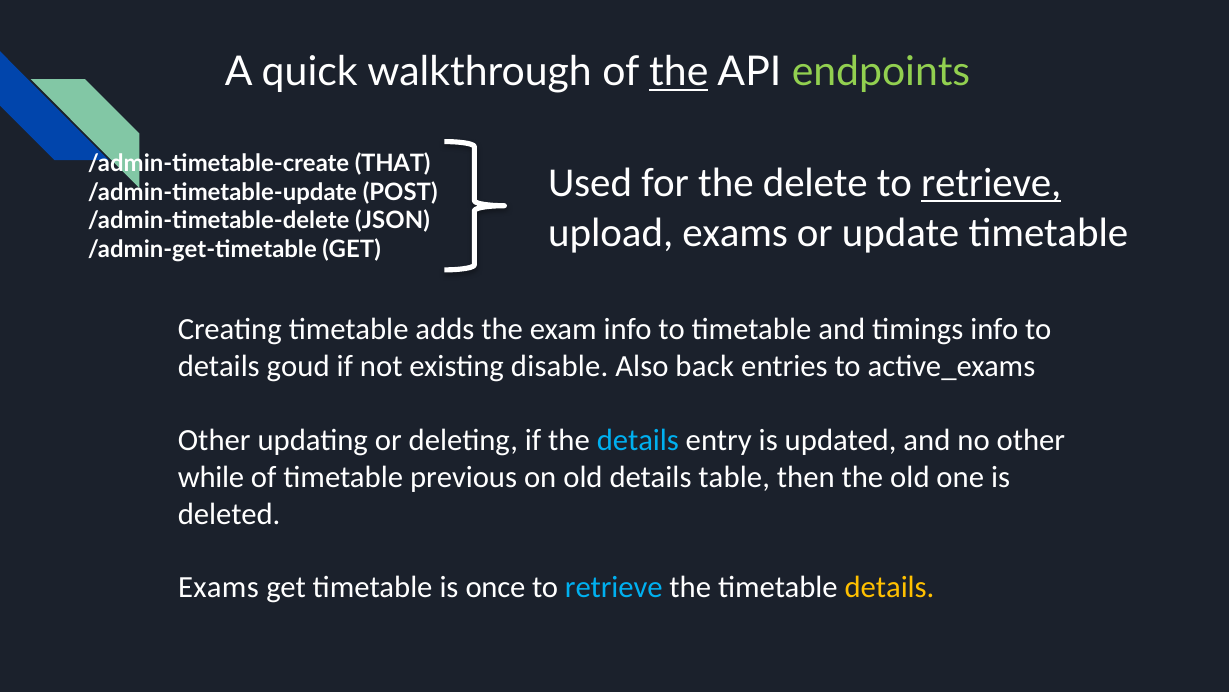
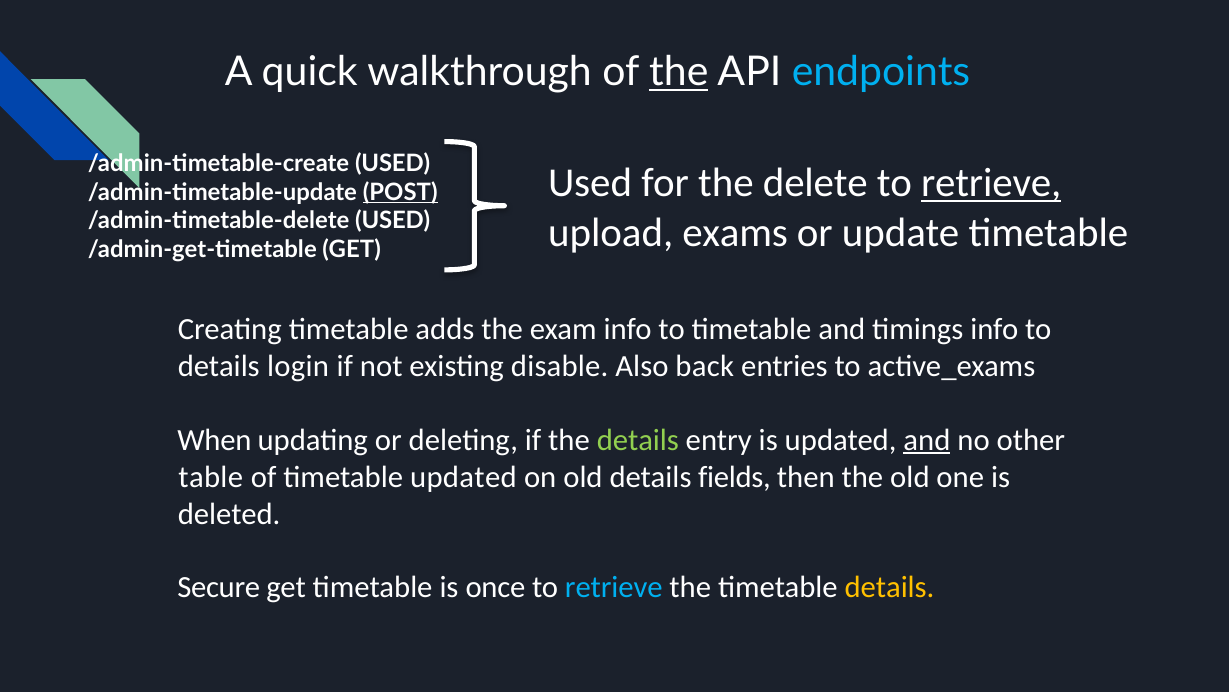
endpoints colour: light green -> light blue (881, 72)
/admin-timetable-create THAT: THAT -> USED (393, 163)
POST underline: none -> present (400, 192)
/admin-timetable-delete JSON: JSON -> USED (393, 221)
goud: goud -> login (298, 366)
Other: Other -> When (214, 440)
details colour: light blue -> light green (638, 440)
and underline: none -> present (927, 440)
while: while -> table (211, 477)
timetable previous: previous -> updated (463, 477)
table: table -> fields (734, 477)
Exams: Exams -> Secure (219, 587)
